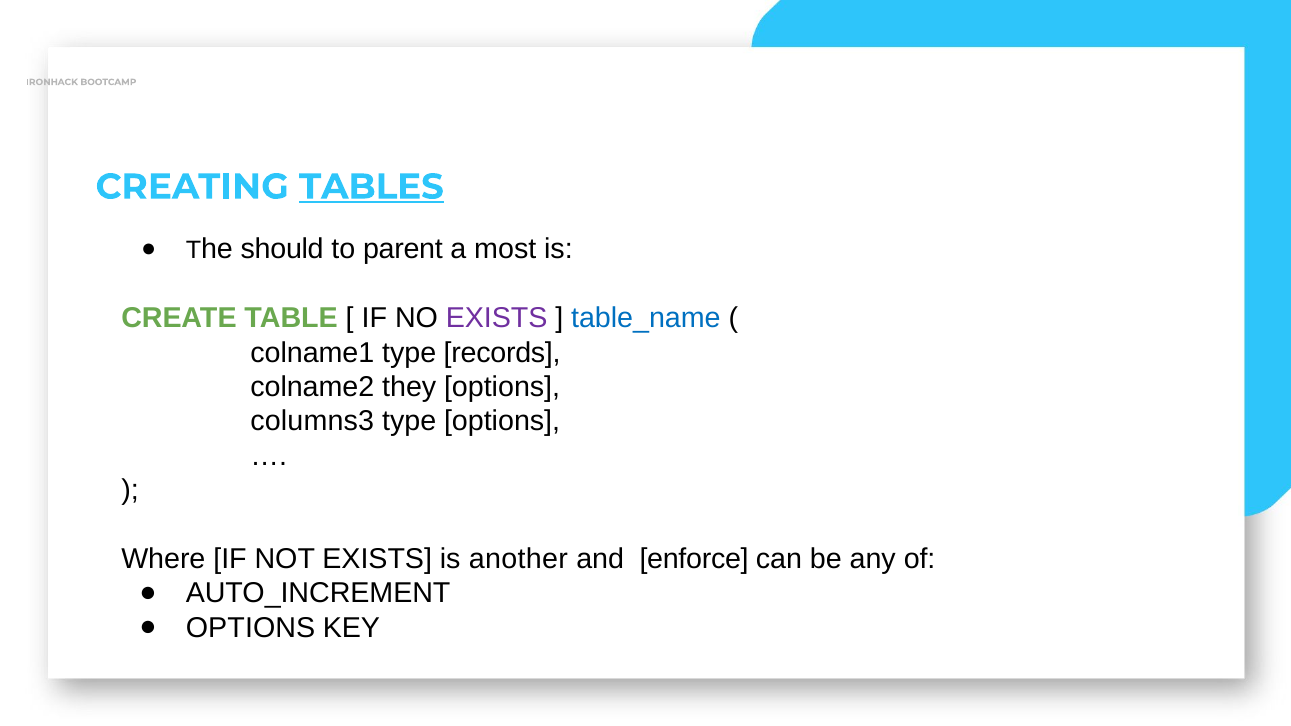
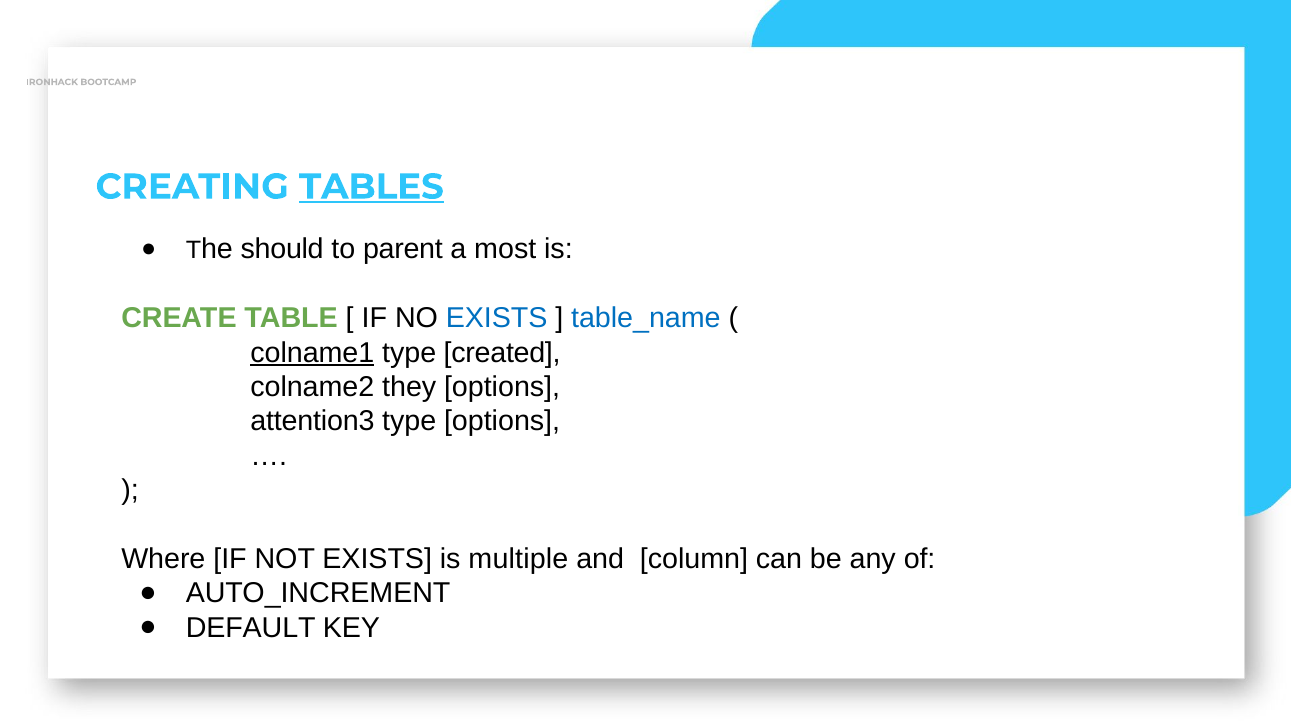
EXISTS colour: purple -> blue (497, 318)
colname1 underline: none -> present (312, 353)
records: records -> created (502, 353)
columns3: columns3 -> attention3 (312, 422)
another: another -> multiple (518, 559)
enforce: enforce -> column (694, 559)
OPTIONS: OPTIONS -> DEFAULT (251, 628)
